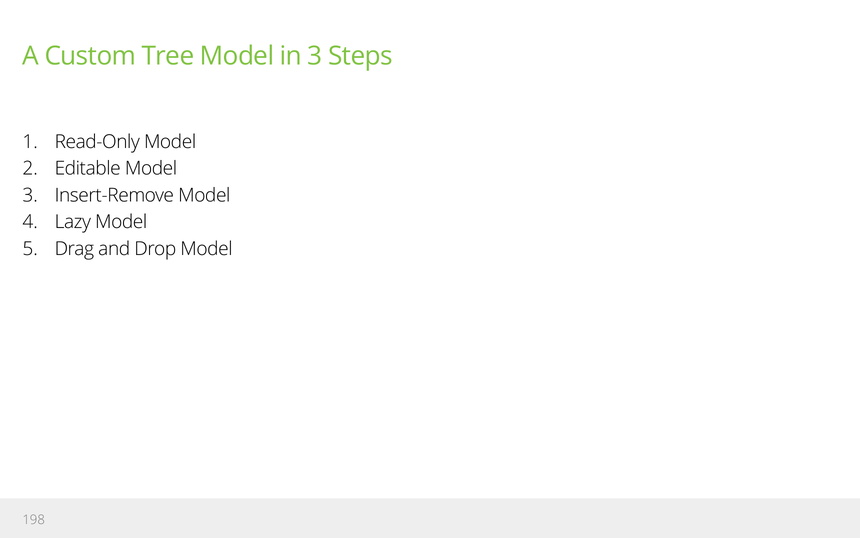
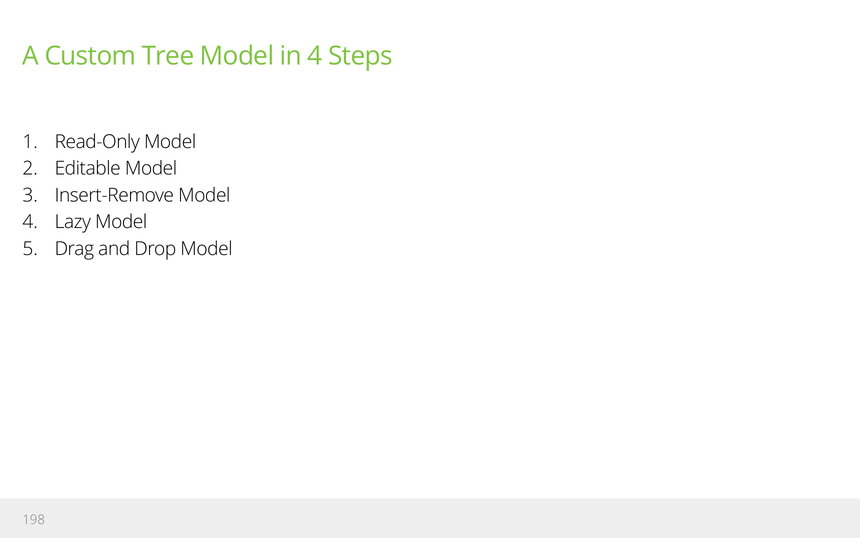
in 3: 3 -> 4 (315, 56)
